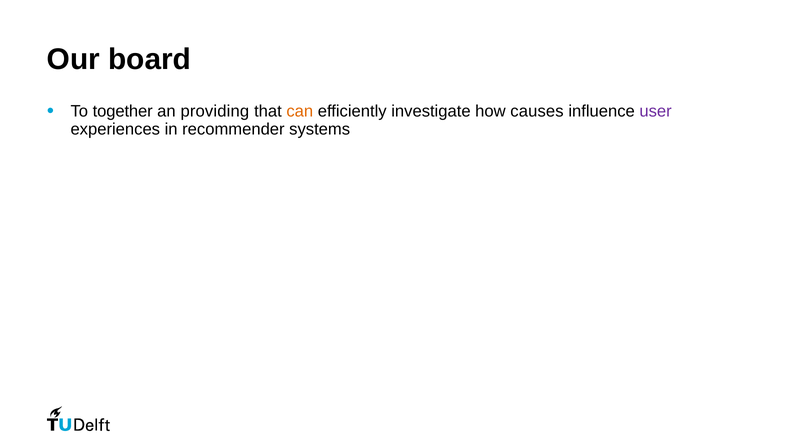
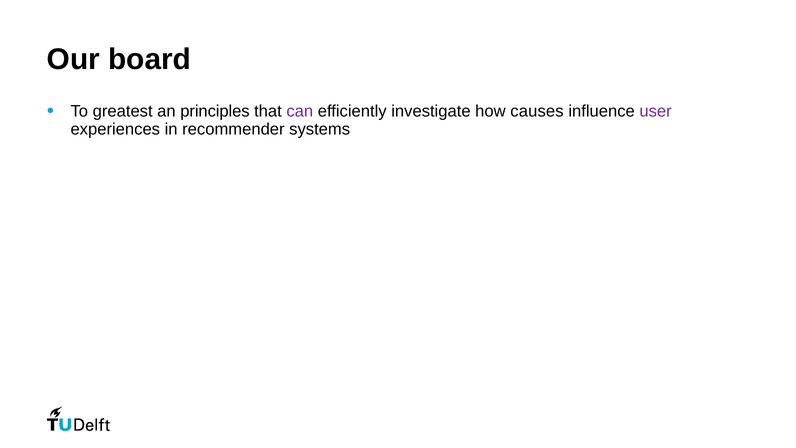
together: together -> greatest (123, 111)
providing: providing -> principles (215, 111)
can colour: orange -> purple (300, 111)
